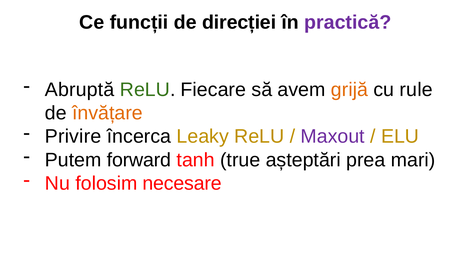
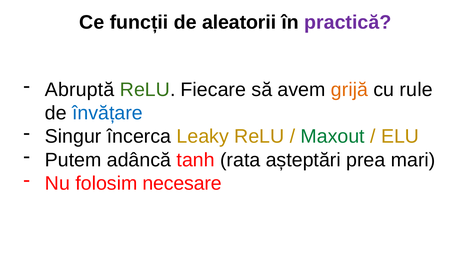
direcției: direcției -> aleatorii (239, 22)
învățare colour: orange -> blue (107, 113)
Privire: Privire -> Singur (73, 137)
Maxout colour: purple -> green (333, 137)
forward: forward -> adâncă (139, 160)
true: true -> rata (240, 160)
